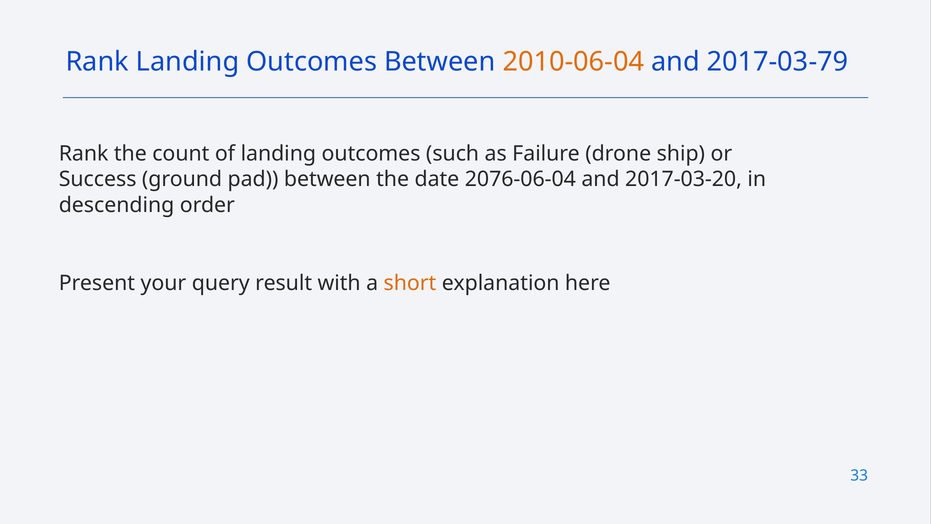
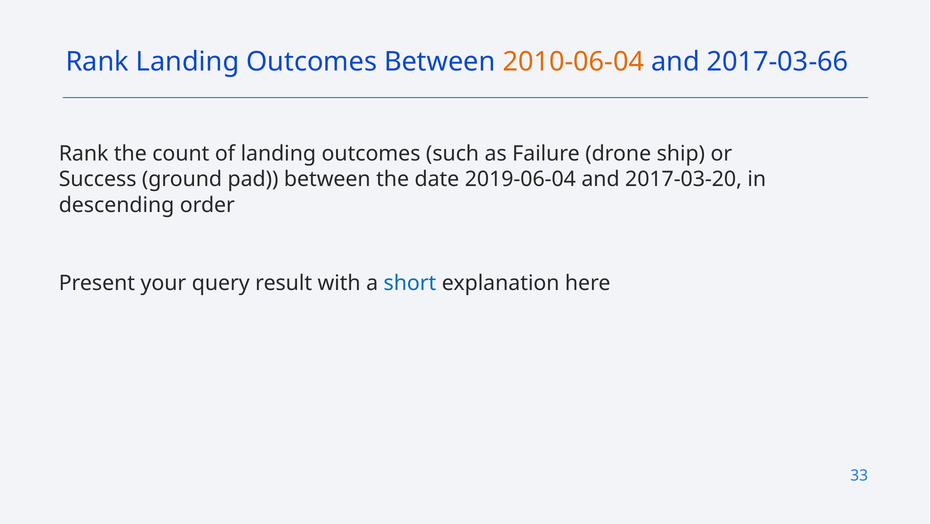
2017-03-79: 2017-03-79 -> 2017-03-66 (777, 62)
2076-06-04: 2076-06-04 -> 2019-06-04 (520, 179)
short colour: orange -> blue (410, 283)
